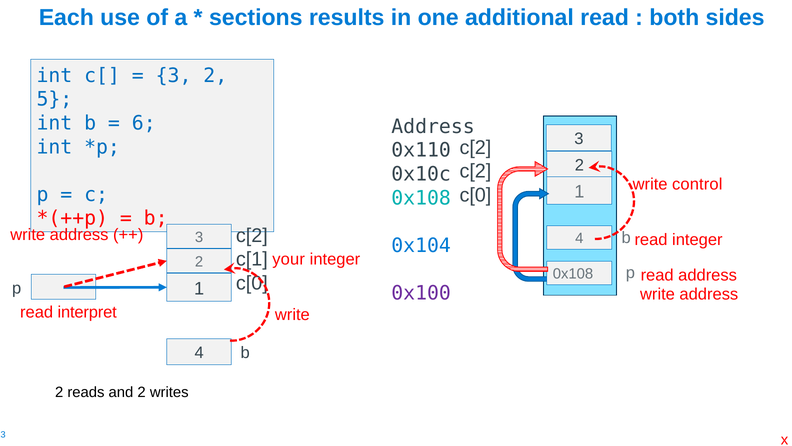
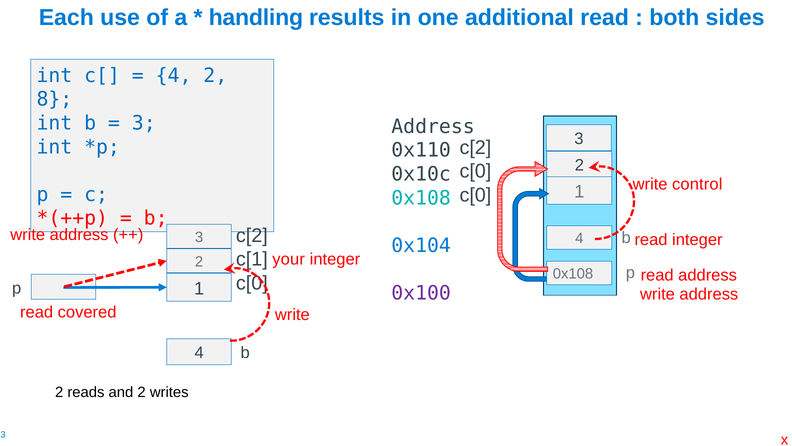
sections: sections -> handling (256, 17)
3: 3 -> 4 (174, 76)
5: 5 -> 8 (54, 99)
6: 6 -> 3 (144, 123)
c[2: c[2 -> c[0 (475, 171)
interpret: interpret -> covered (87, 312)
